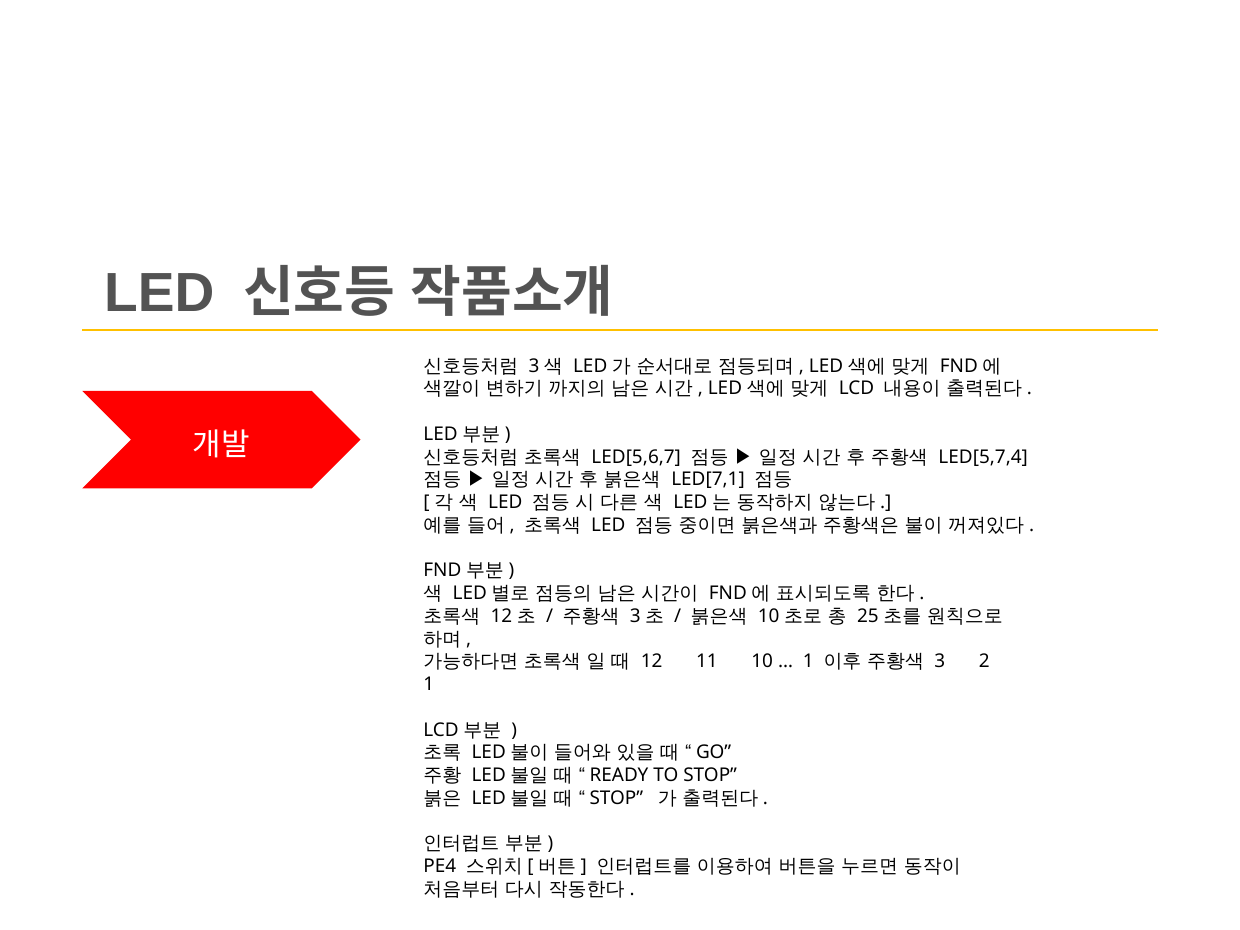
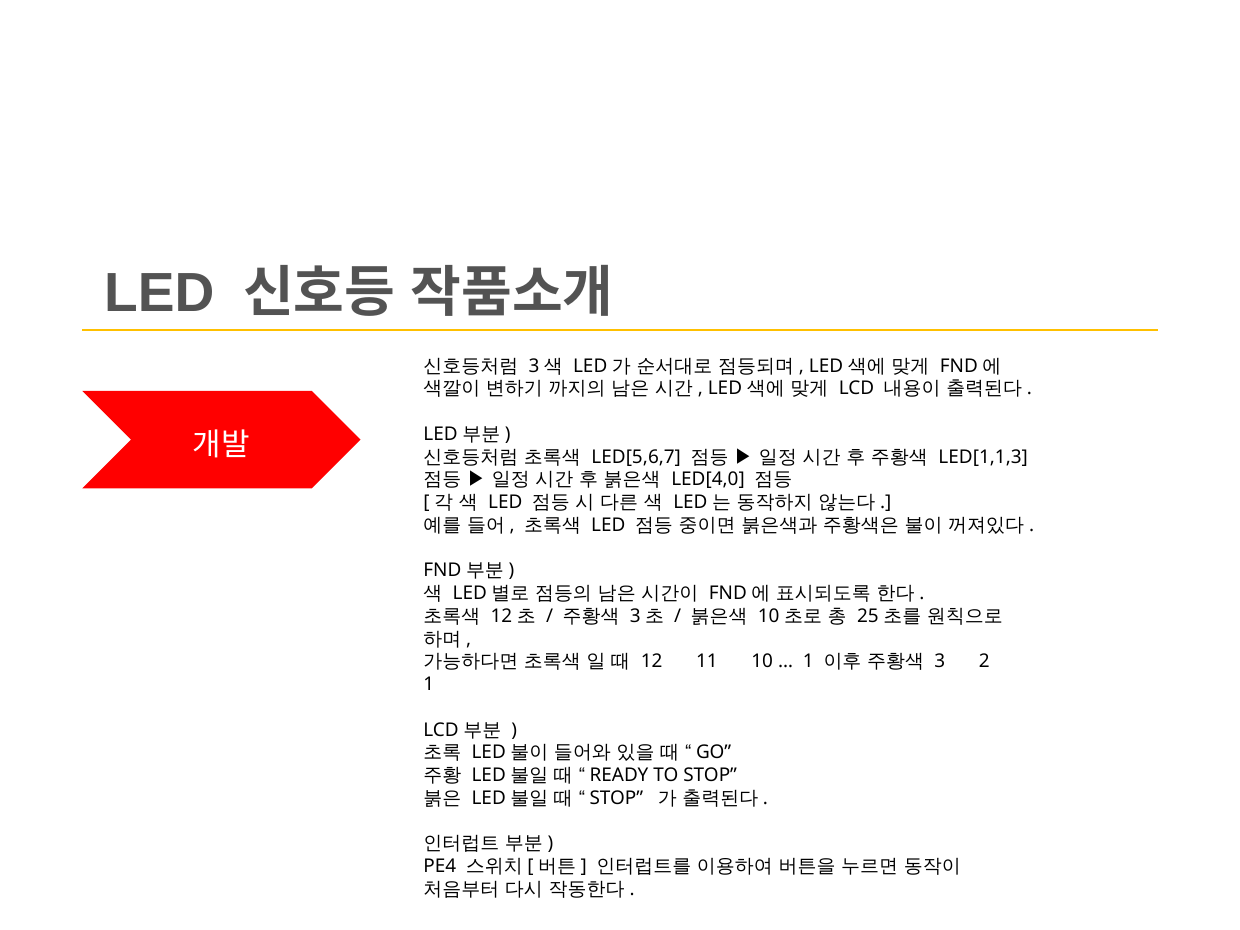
LED[5,7,4: LED[5,7,4 -> LED[1,1,3 (983, 457)
LED[7,1: LED[7,1 -> LED[4,0 (708, 480)
